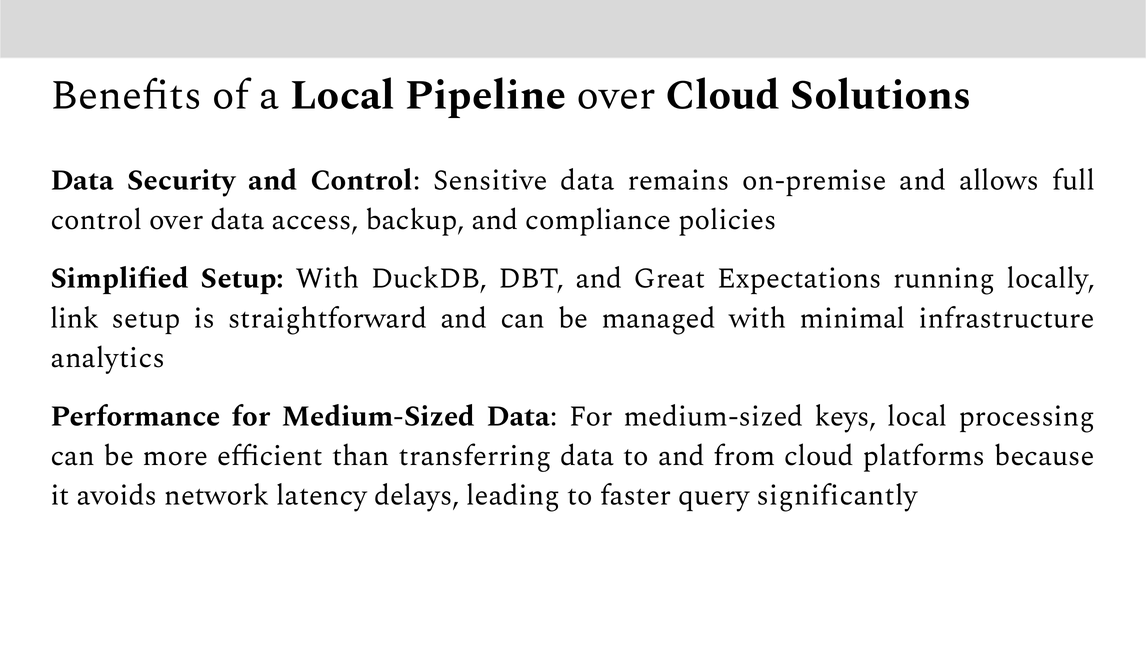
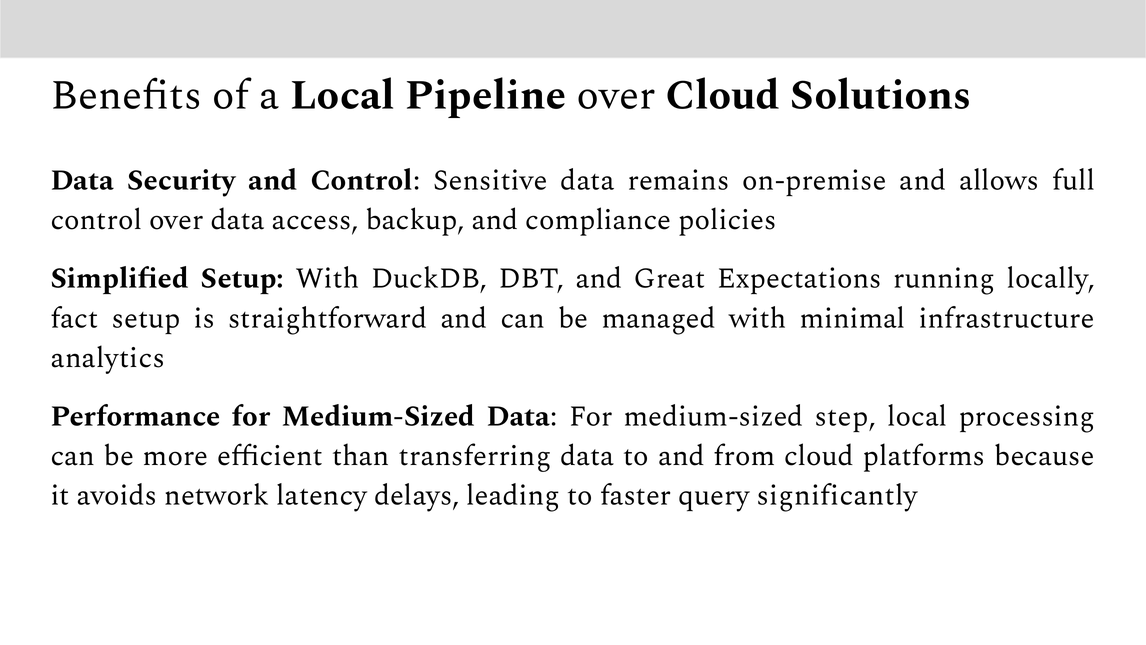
link: link -> fact (74, 318)
keys: keys -> step (845, 416)
